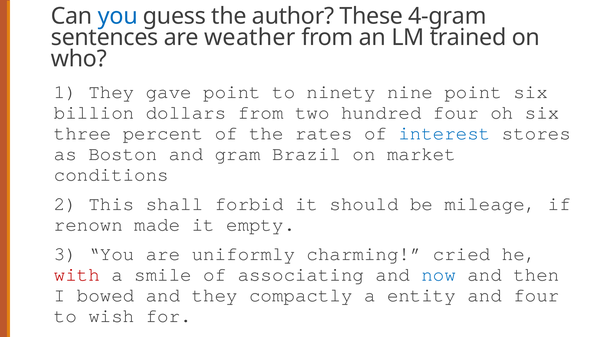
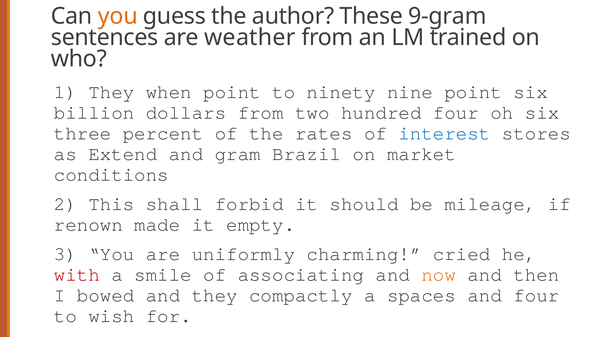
you colour: blue -> orange (118, 16)
4-gram: 4-gram -> 9-gram (447, 16)
gave: gave -> when (169, 92)
Boston: Boston -> Extend (123, 154)
now colour: blue -> orange (439, 275)
entity: entity -> spaces (421, 295)
